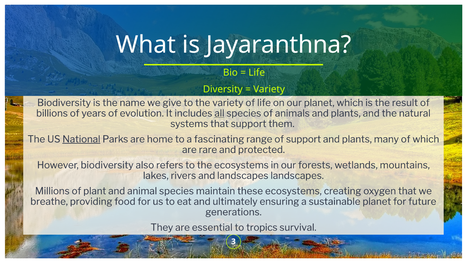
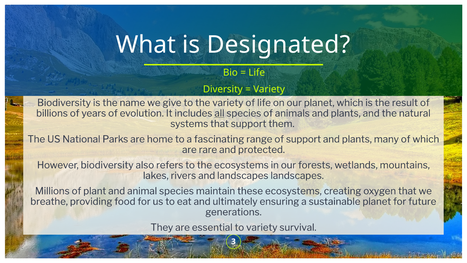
Jayaranthna: Jayaranthna -> Designated (279, 45)
National underline: present -> none (81, 139)
to tropics: tropics -> variety (262, 227)
